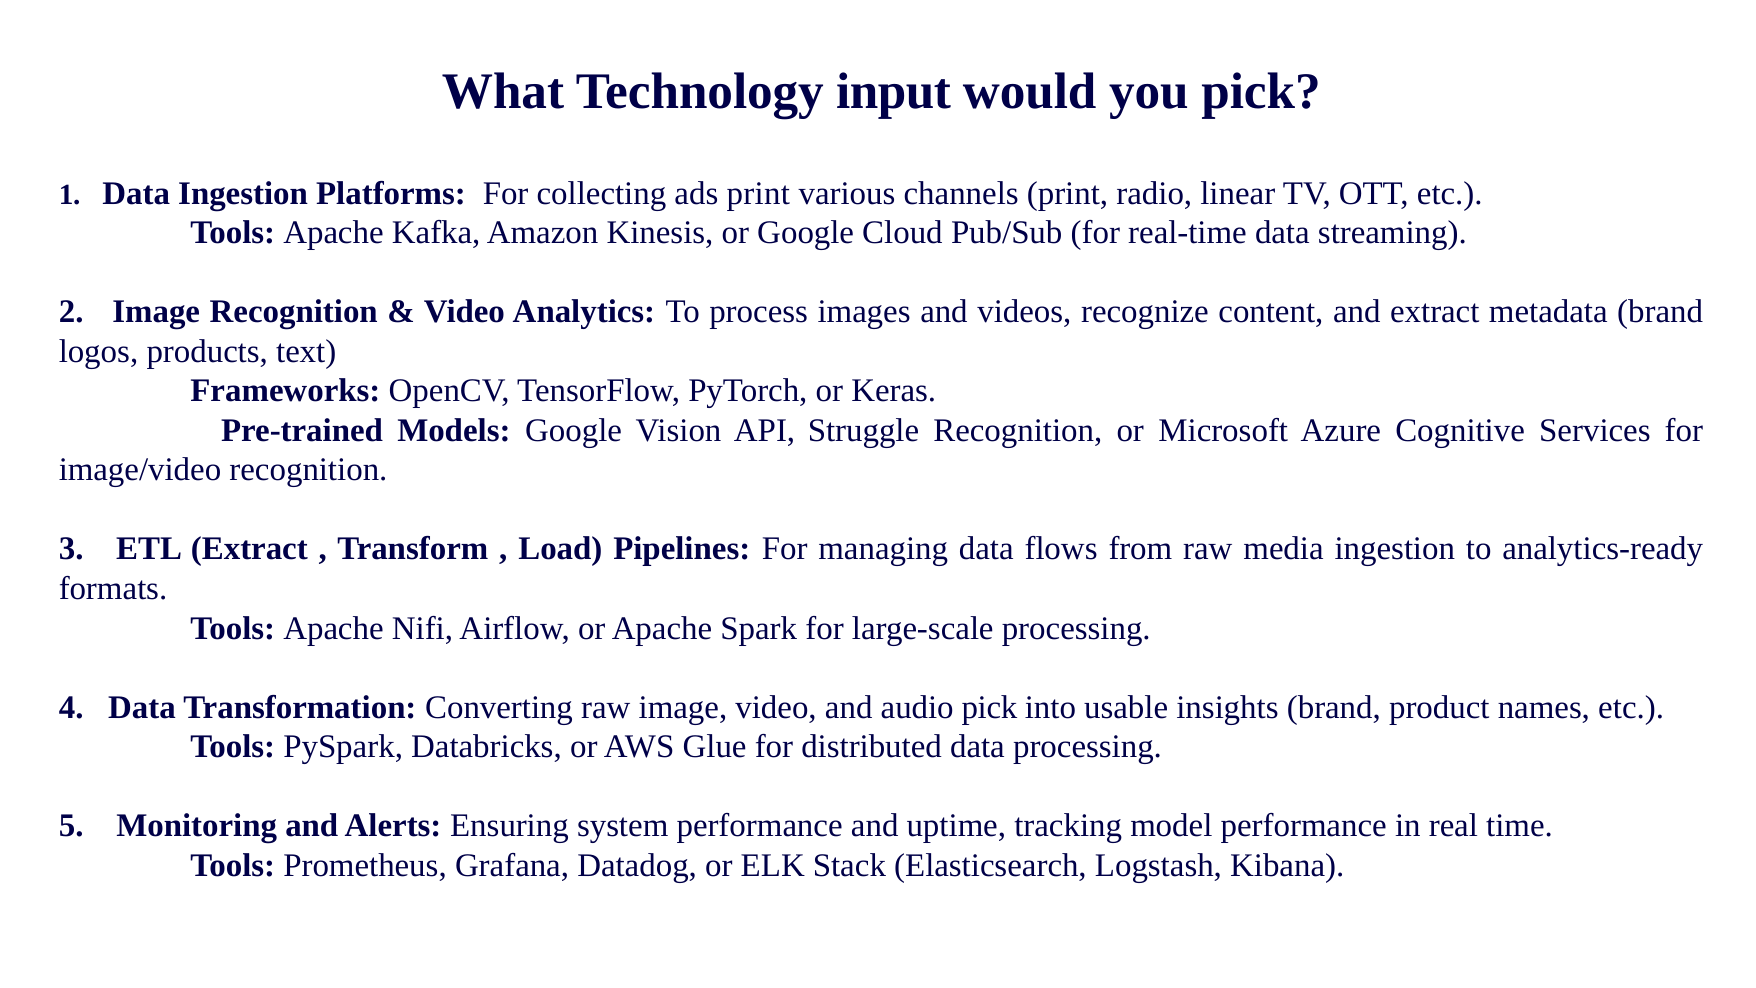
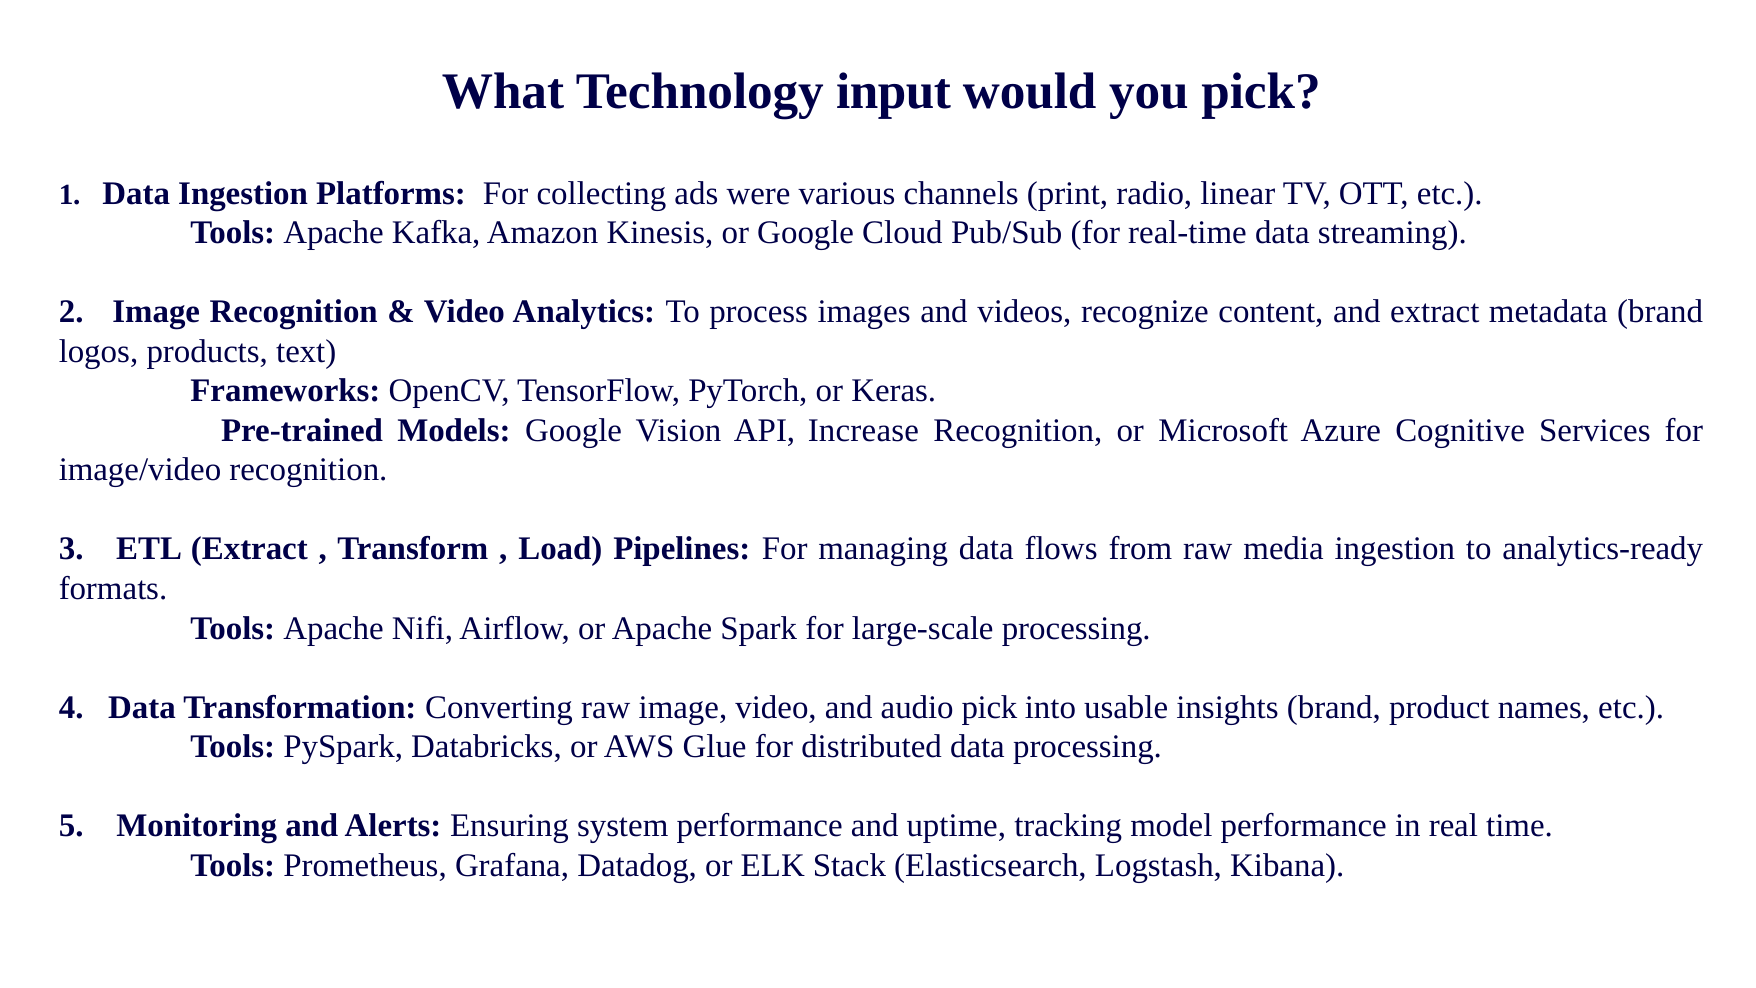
ads print: print -> were (758, 193)
Struggle: Struggle -> Increase (863, 430)
